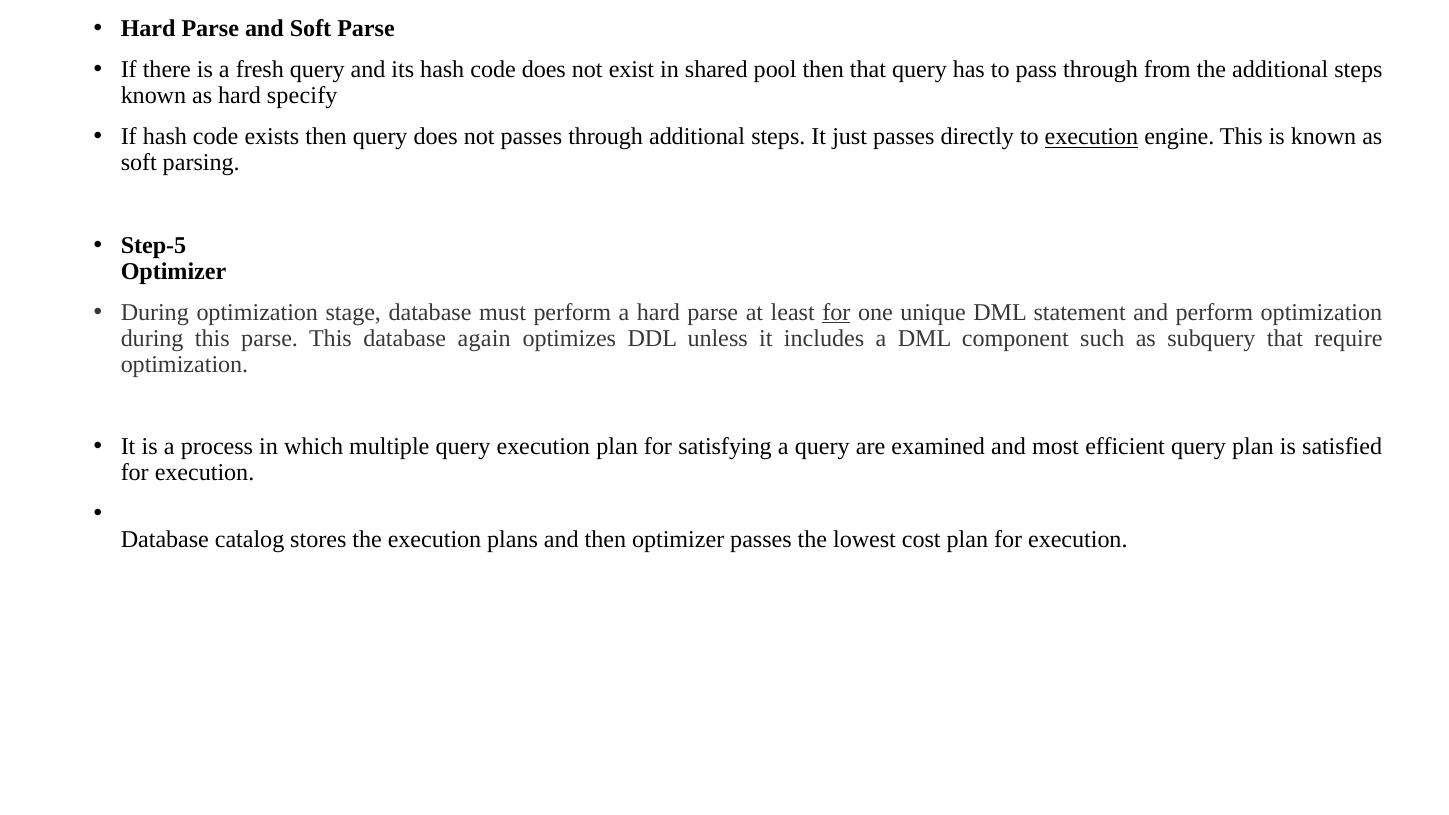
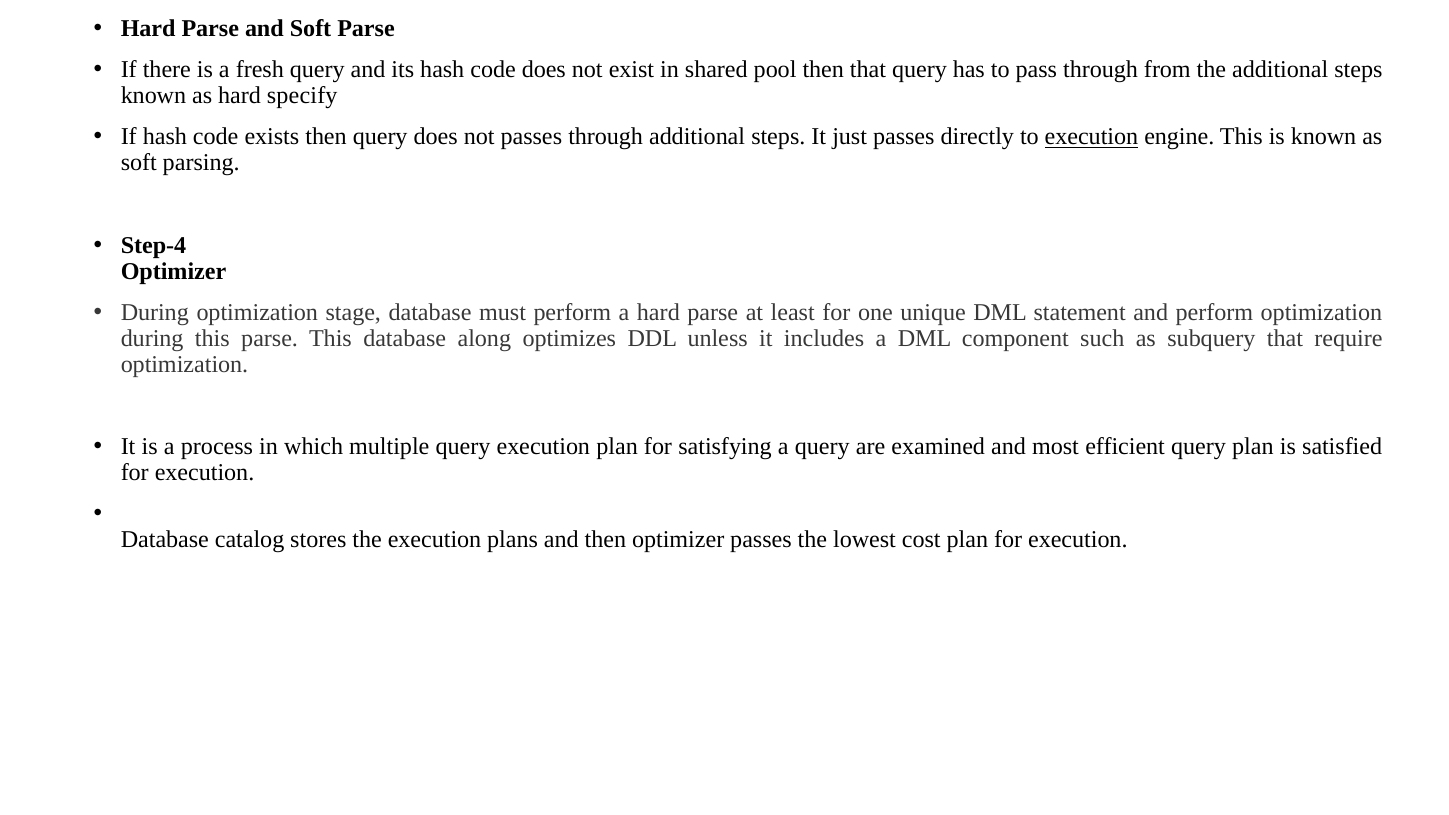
Step-5: Step-5 -> Step-4 (154, 245)
for underline: present -> none (836, 312)
again: again -> along (484, 338)
